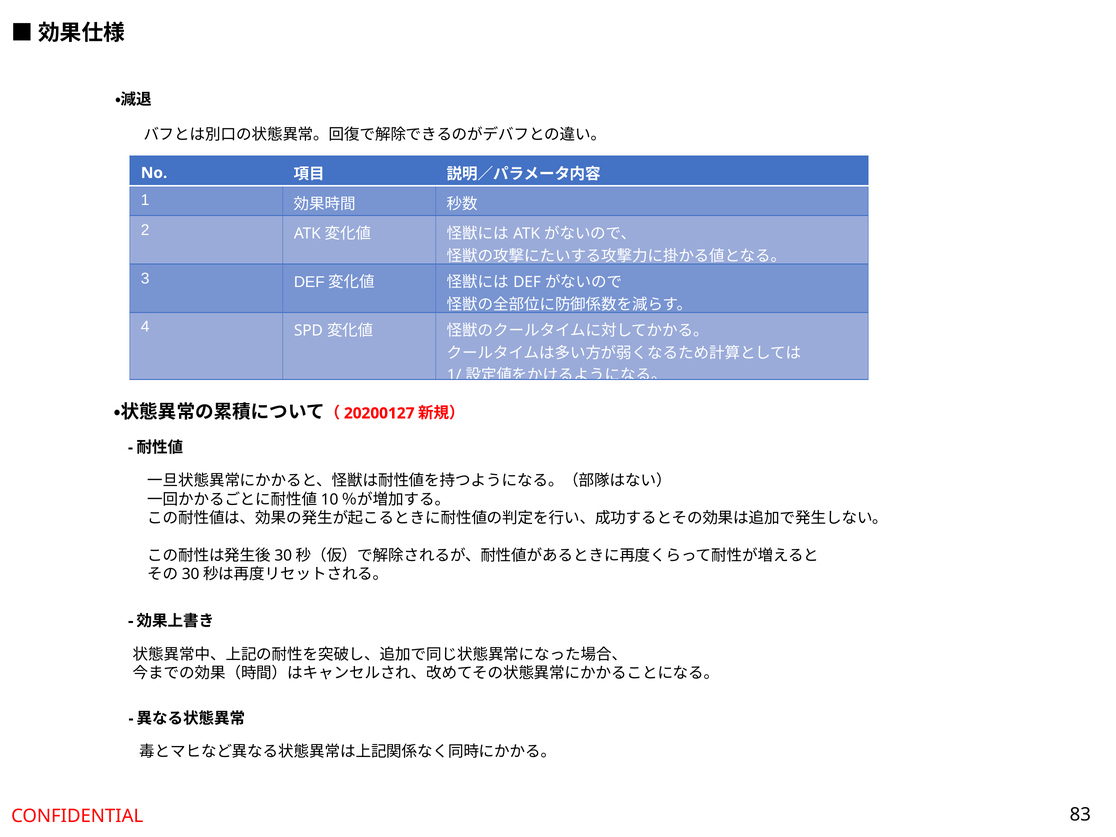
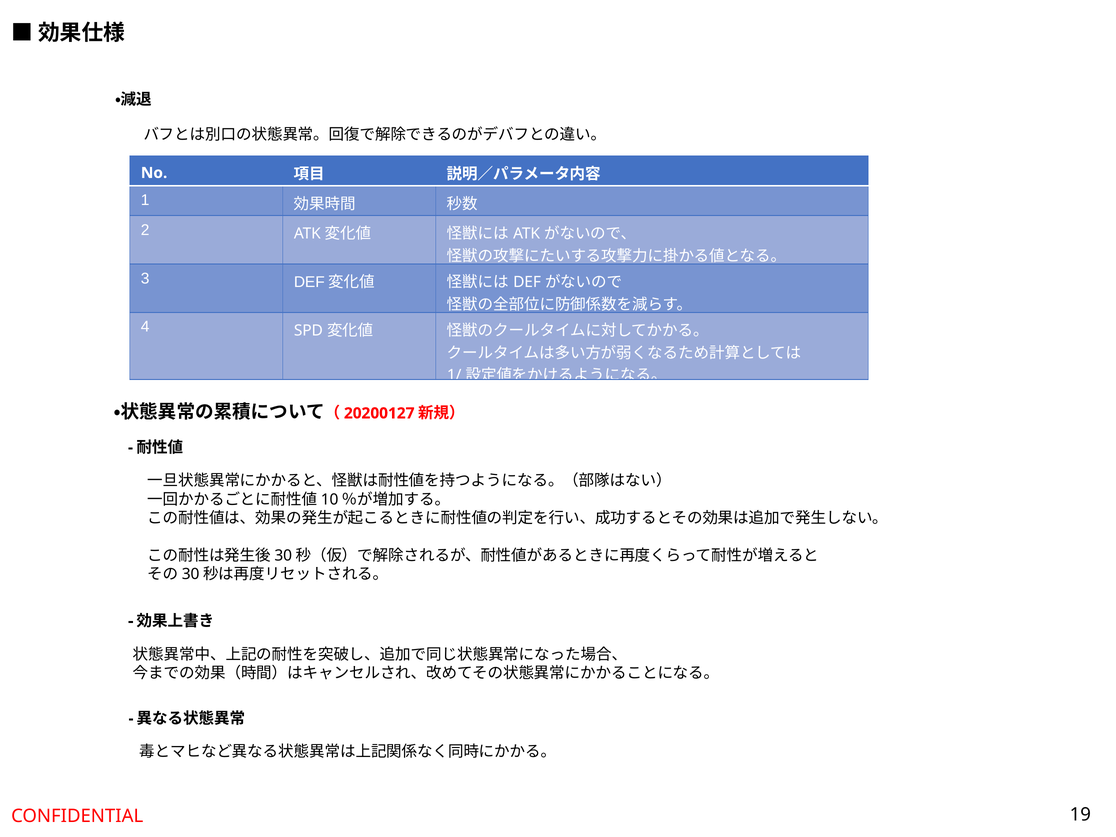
83: 83 -> 19 (1080, 814)
